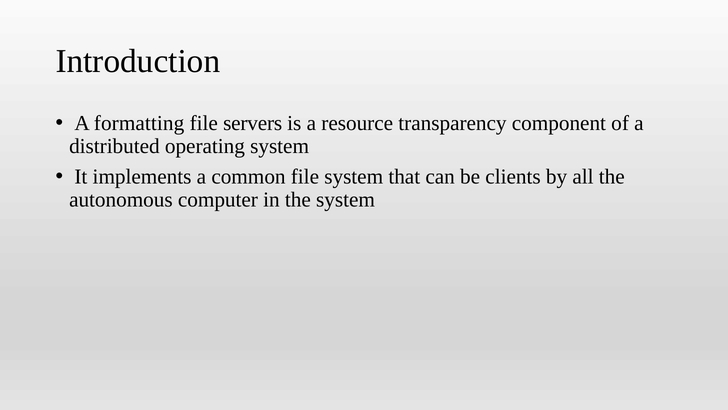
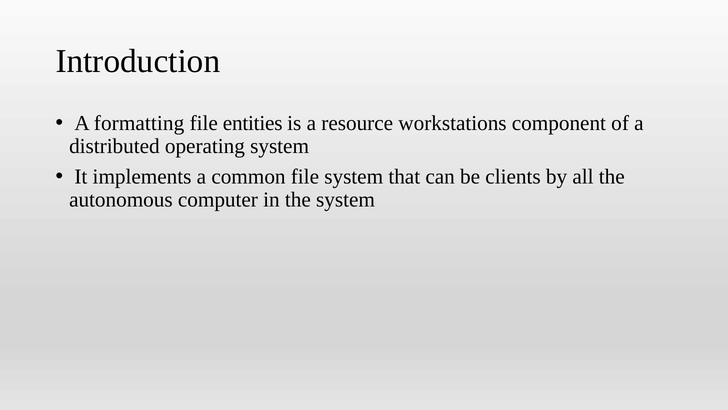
servers: servers -> entities (253, 123)
transparency: transparency -> workstations (452, 123)
